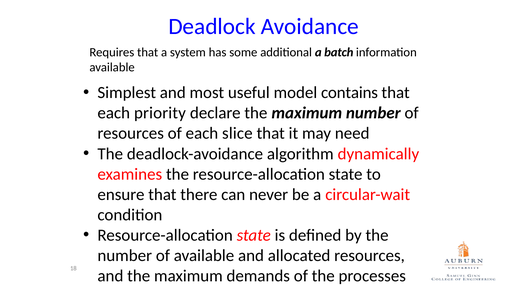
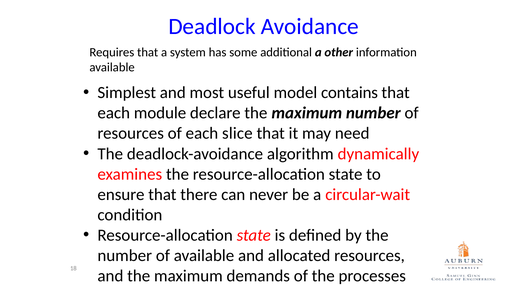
batch: batch -> other (339, 52)
priority: priority -> module (160, 113)
